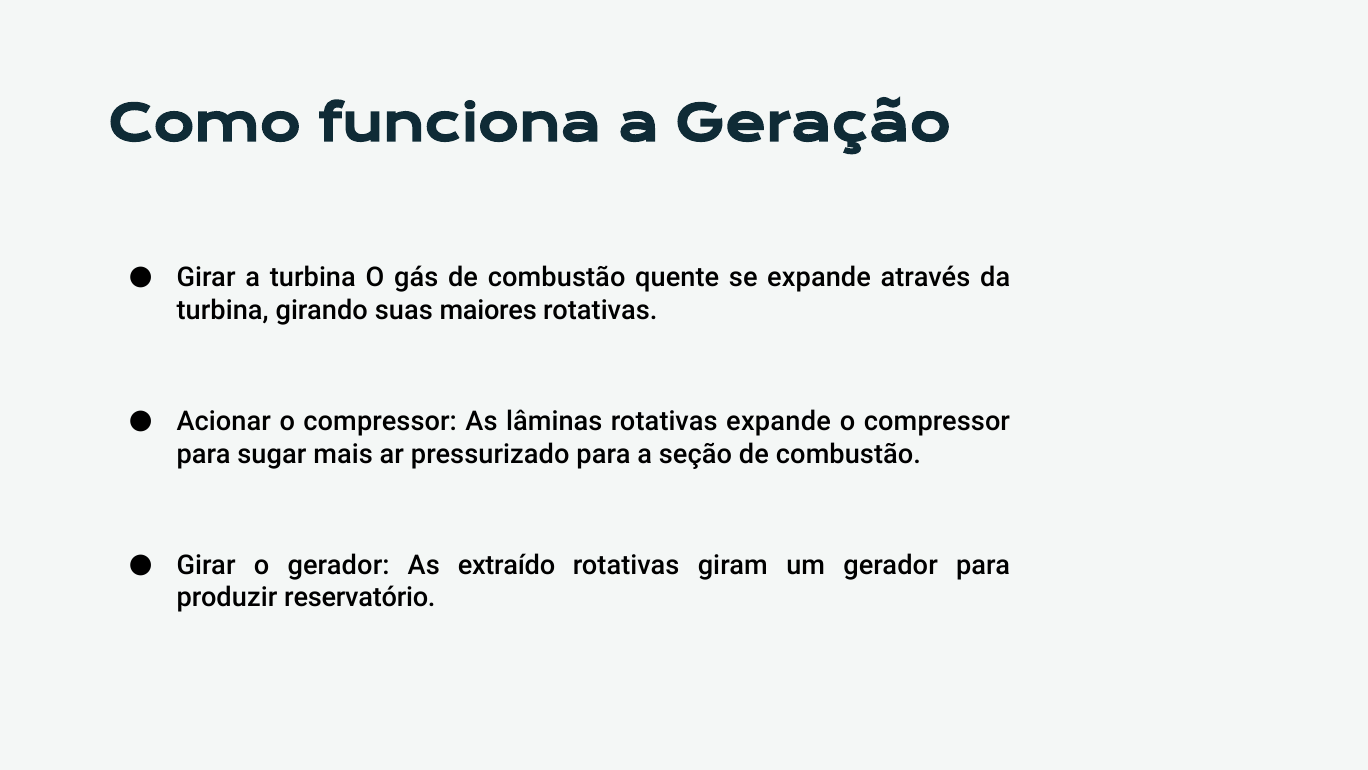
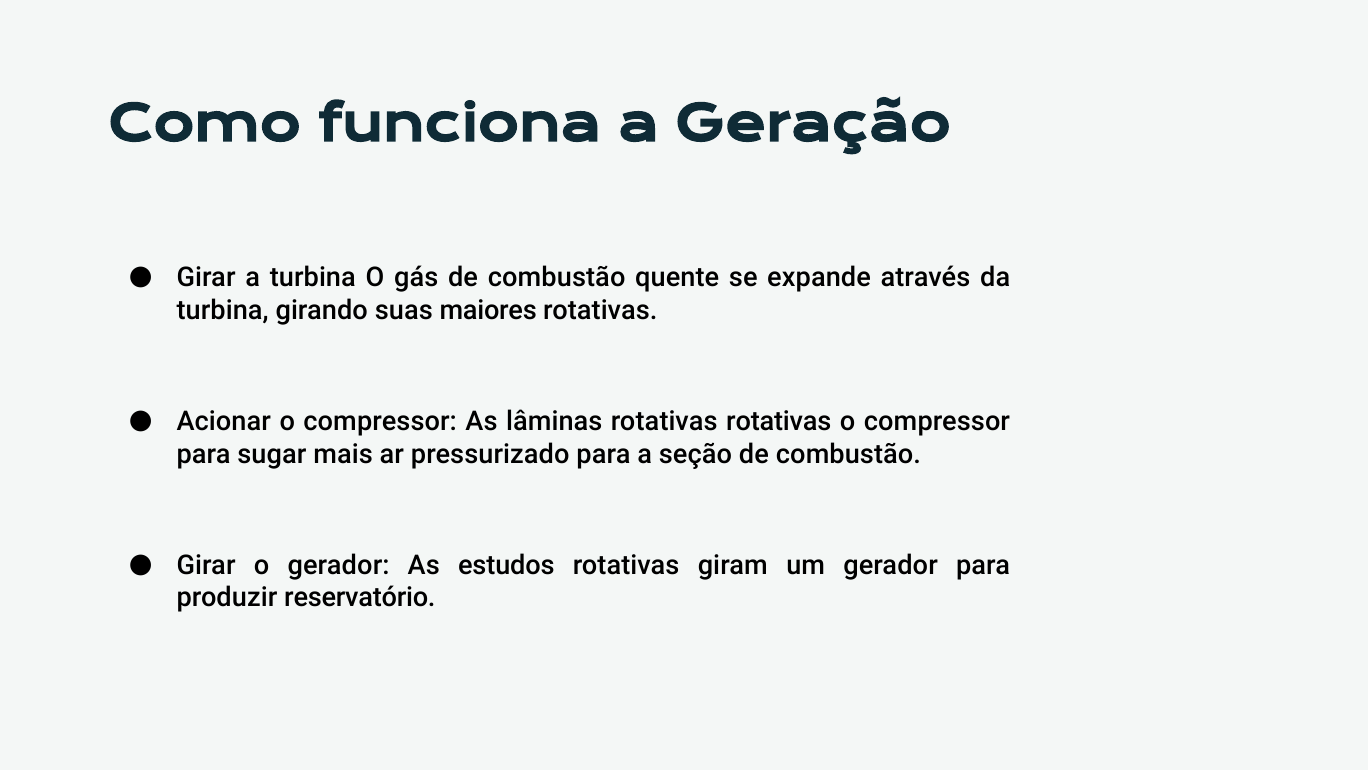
rotativas expande: expande -> rotativas (779, 421)
extraído: extraído -> estudos (506, 565)
